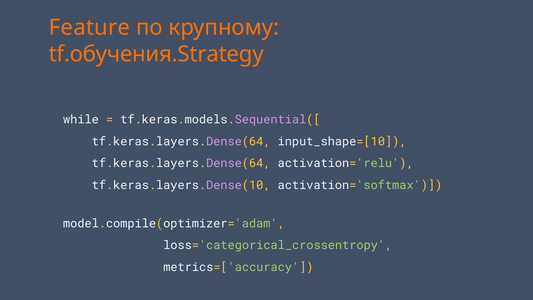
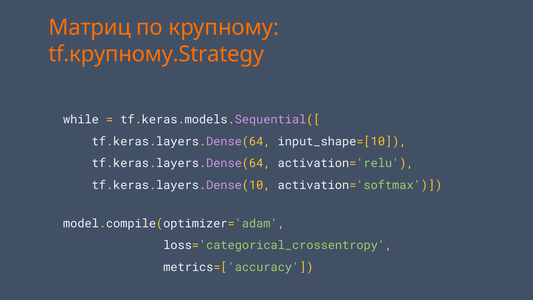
Feature: Feature -> Матриц (90, 27)
tf.обучения.Strategy: tf.обучения.Strategy -> tf.крупному.Strategy (156, 54)
